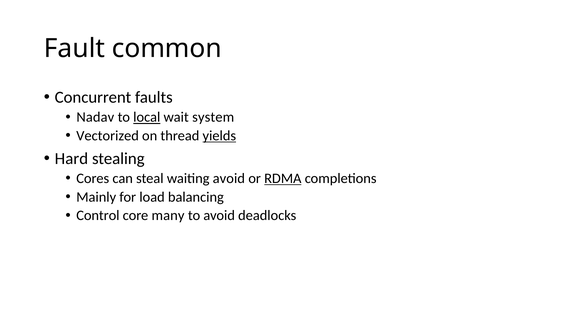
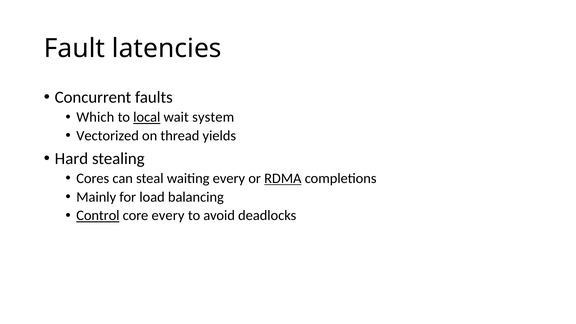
common: common -> latencies (167, 48)
Nadav: Nadav -> Which (95, 117)
yields underline: present -> none (219, 136)
waiting avoid: avoid -> every (229, 178)
Control underline: none -> present (98, 216)
core many: many -> every (168, 216)
